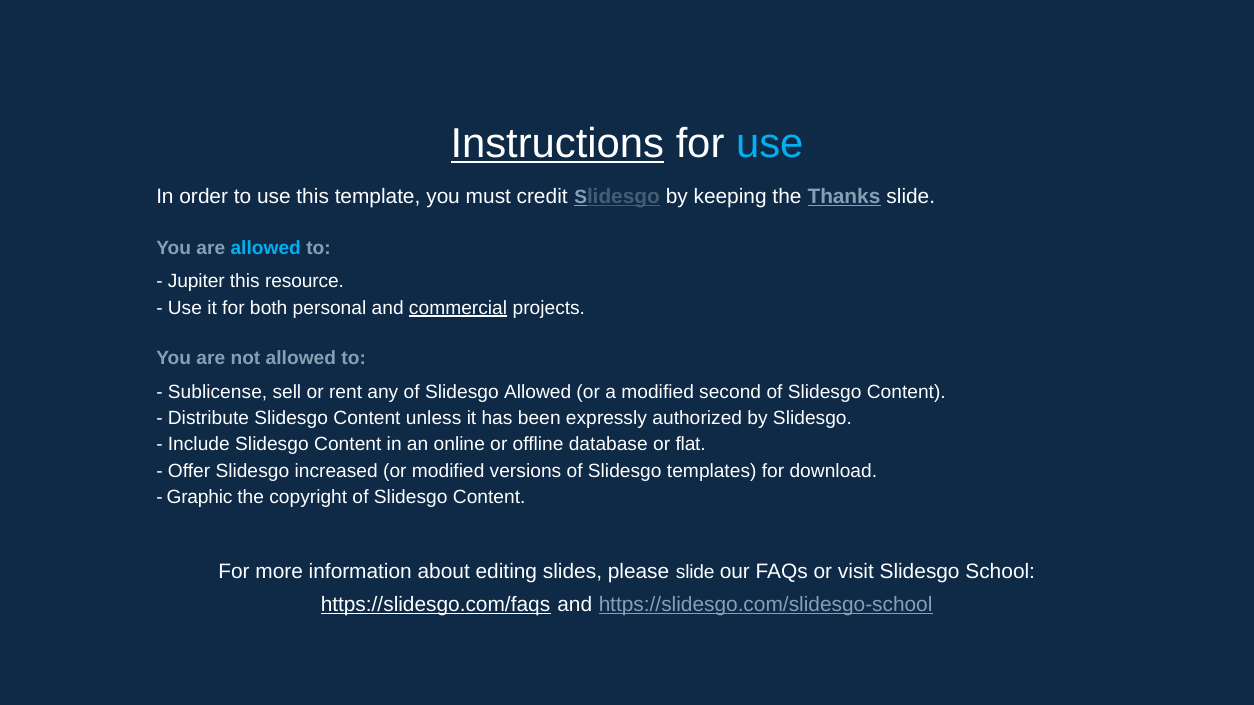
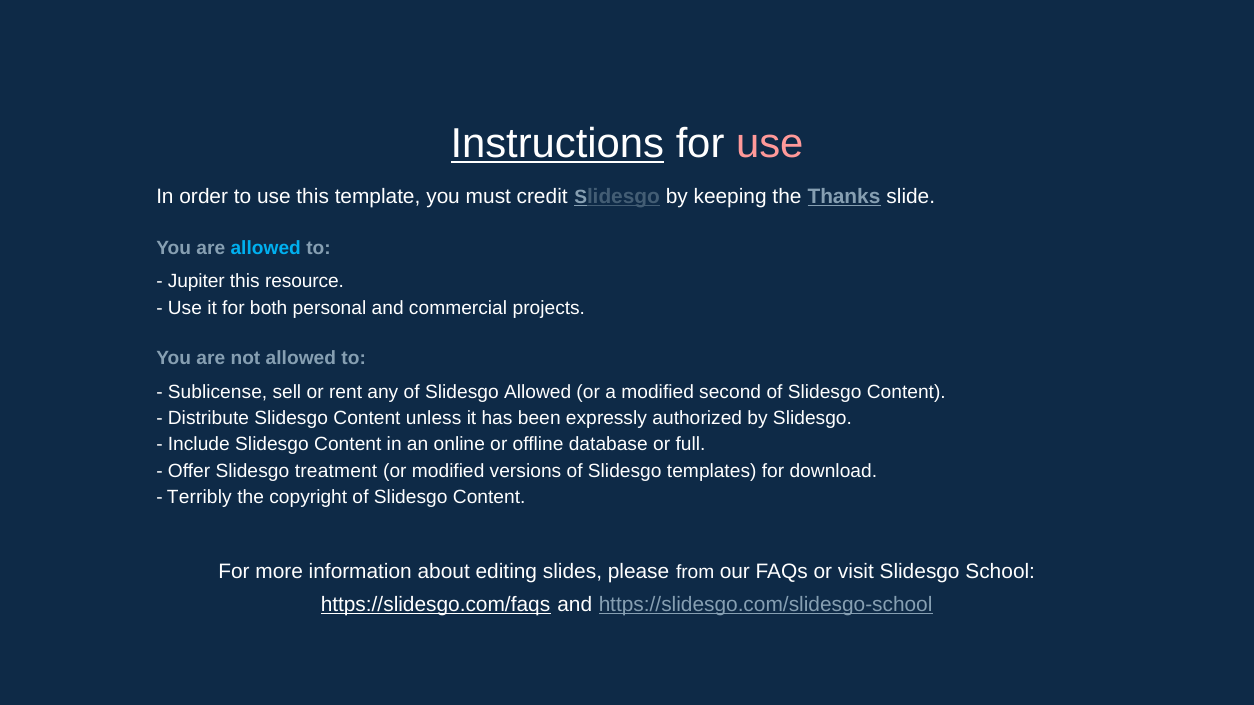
use colour: light blue -> pink (770, 144)
commercial underline: present -> none (458, 308)
flat: flat -> full (691, 445)
increased: increased -> treatment (336, 471)
Graphic: Graphic -> Terribly (199, 498)
please slide: slide -> from (695, 572)
